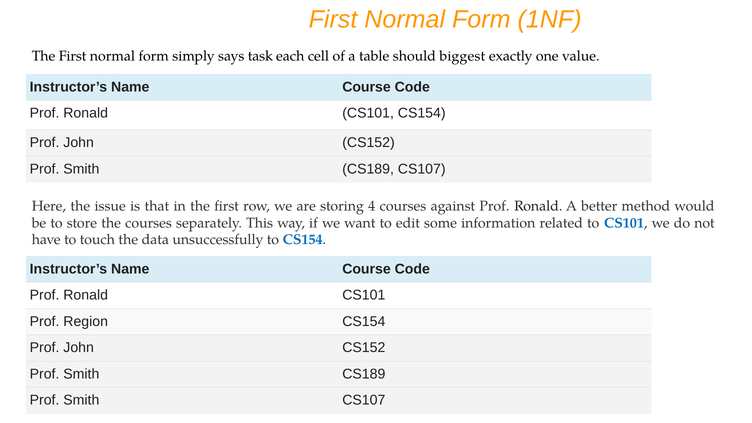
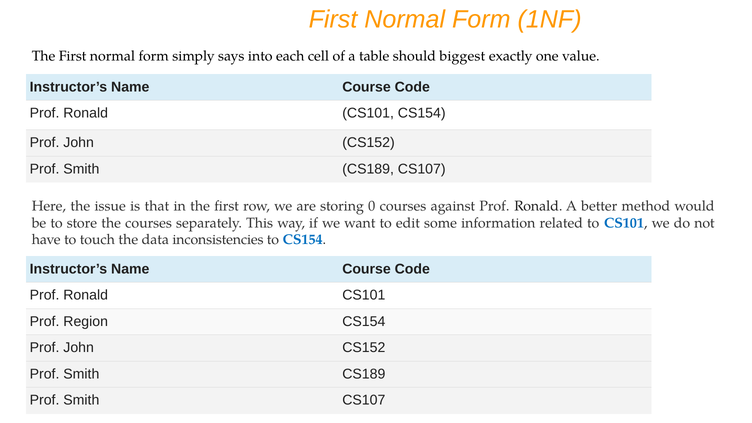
task: task -> into (260, 56)
4: 4 -> 0 (372, 206)
unsuccessfully: unsuccessfully -> inconsistencies (218, 240)
